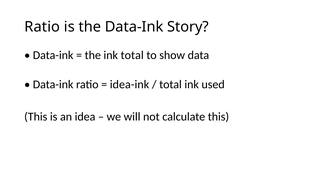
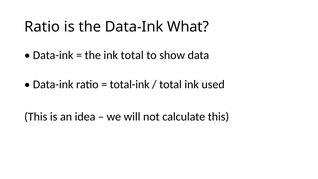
Story: Story -> What (188, 27)
idea-ink: idea-ink -> total-ink (130, 84)
